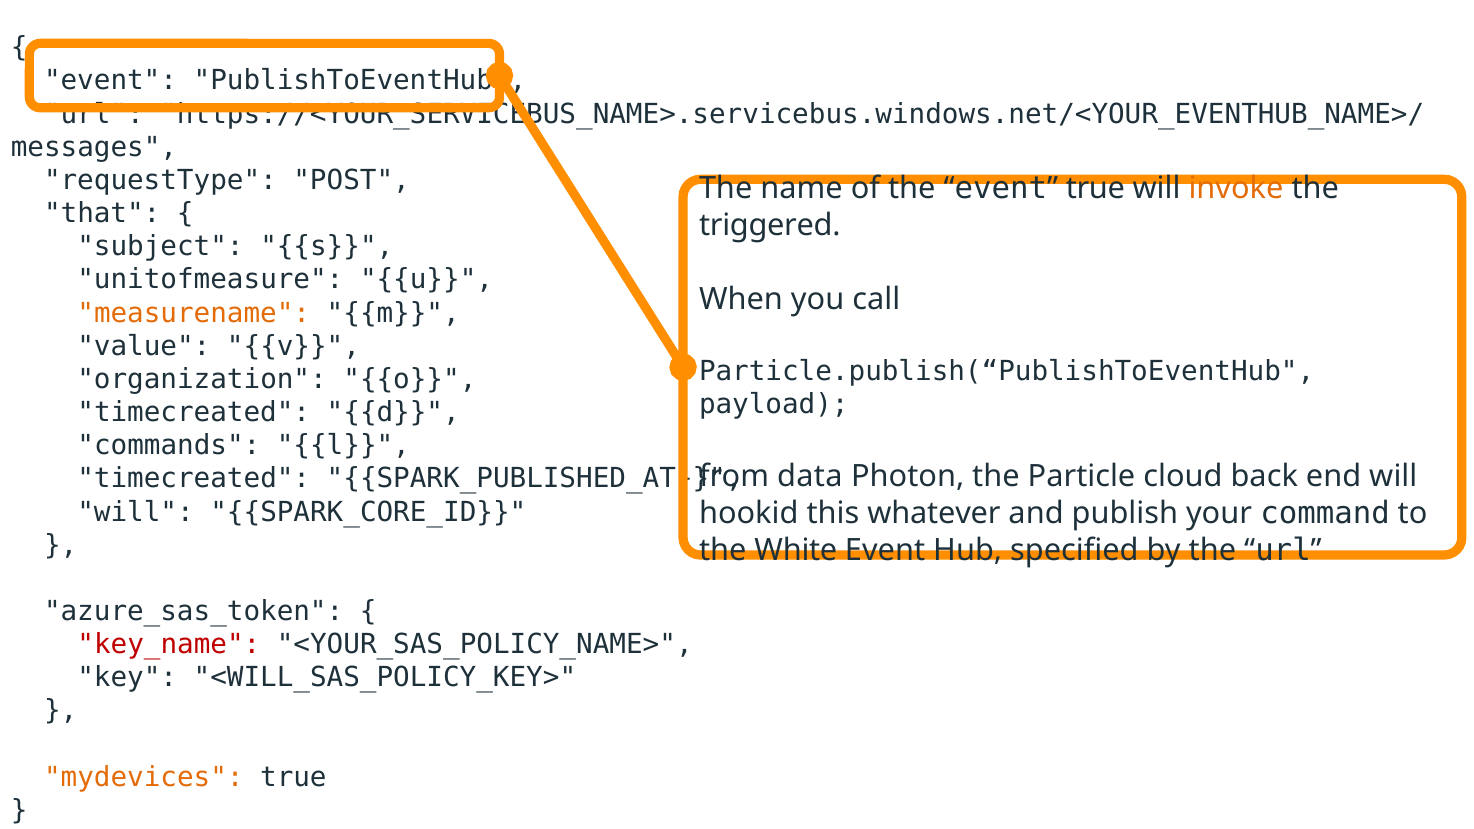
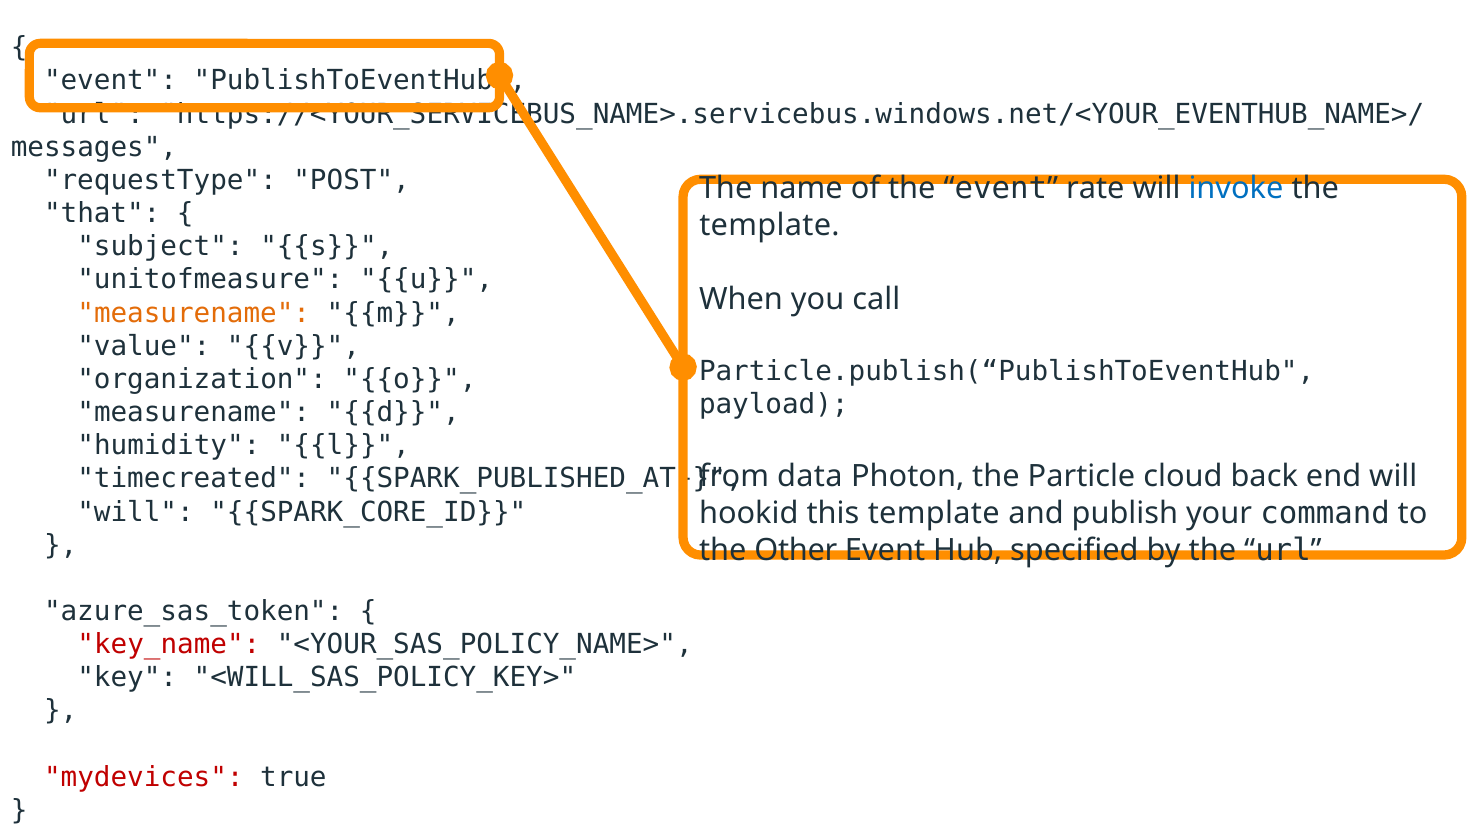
true: true -> rate (1095, 189)
invoke colour: orange -> blue (1236, 189)
triggered: triggered -> template (769, 226)
timecreated: timecreated -> measurename (194, 412)
commands: commands -> humidity (169, 446)
this whatever: whatever -> template (934, 513)
White: White -> Other (796, 550)
mydevices colour: orange -> red (144, 777)
